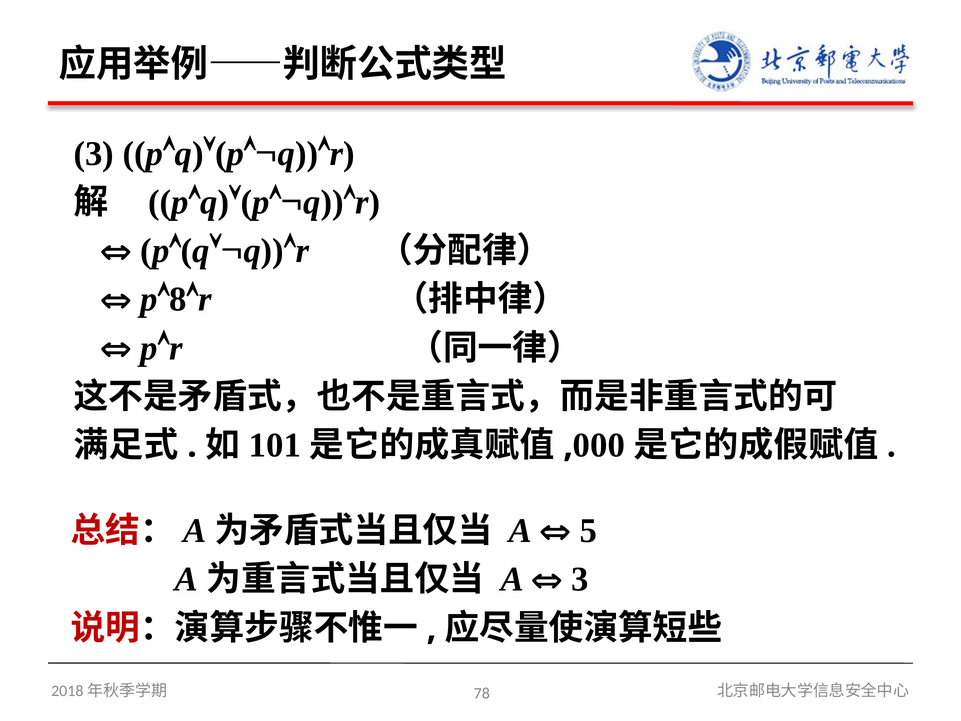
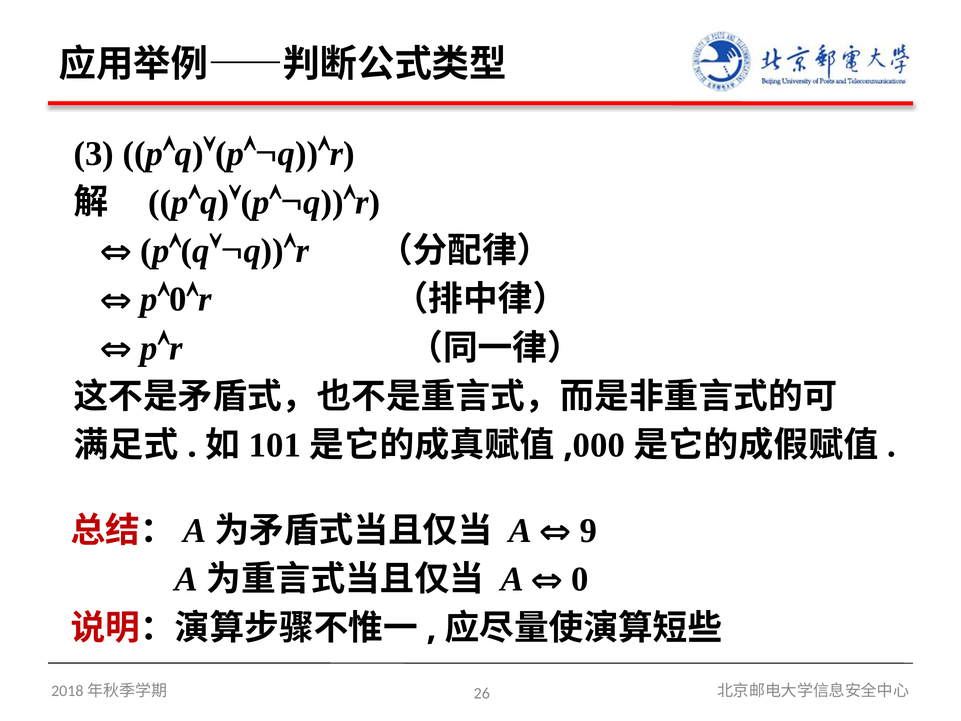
8: 8 -> 0 (178, 299)
5: 5 -> 9 (588, 531)
3: 3 -> 0 (580, 579)
78: 78 -> 26 (482, 693)
